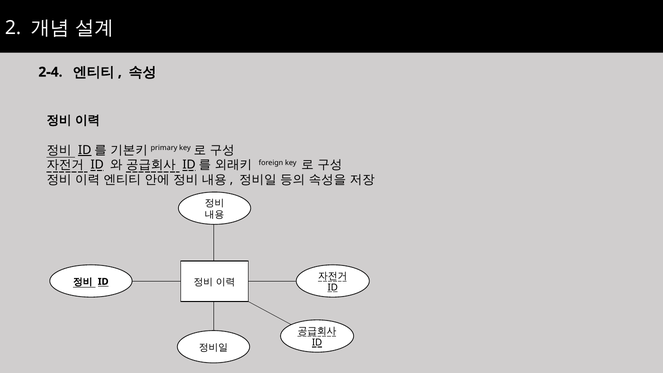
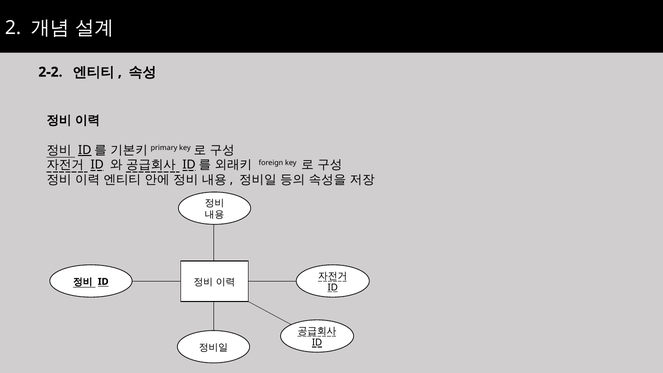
2-4: 2-4 -> 2-2 (50, 72)
